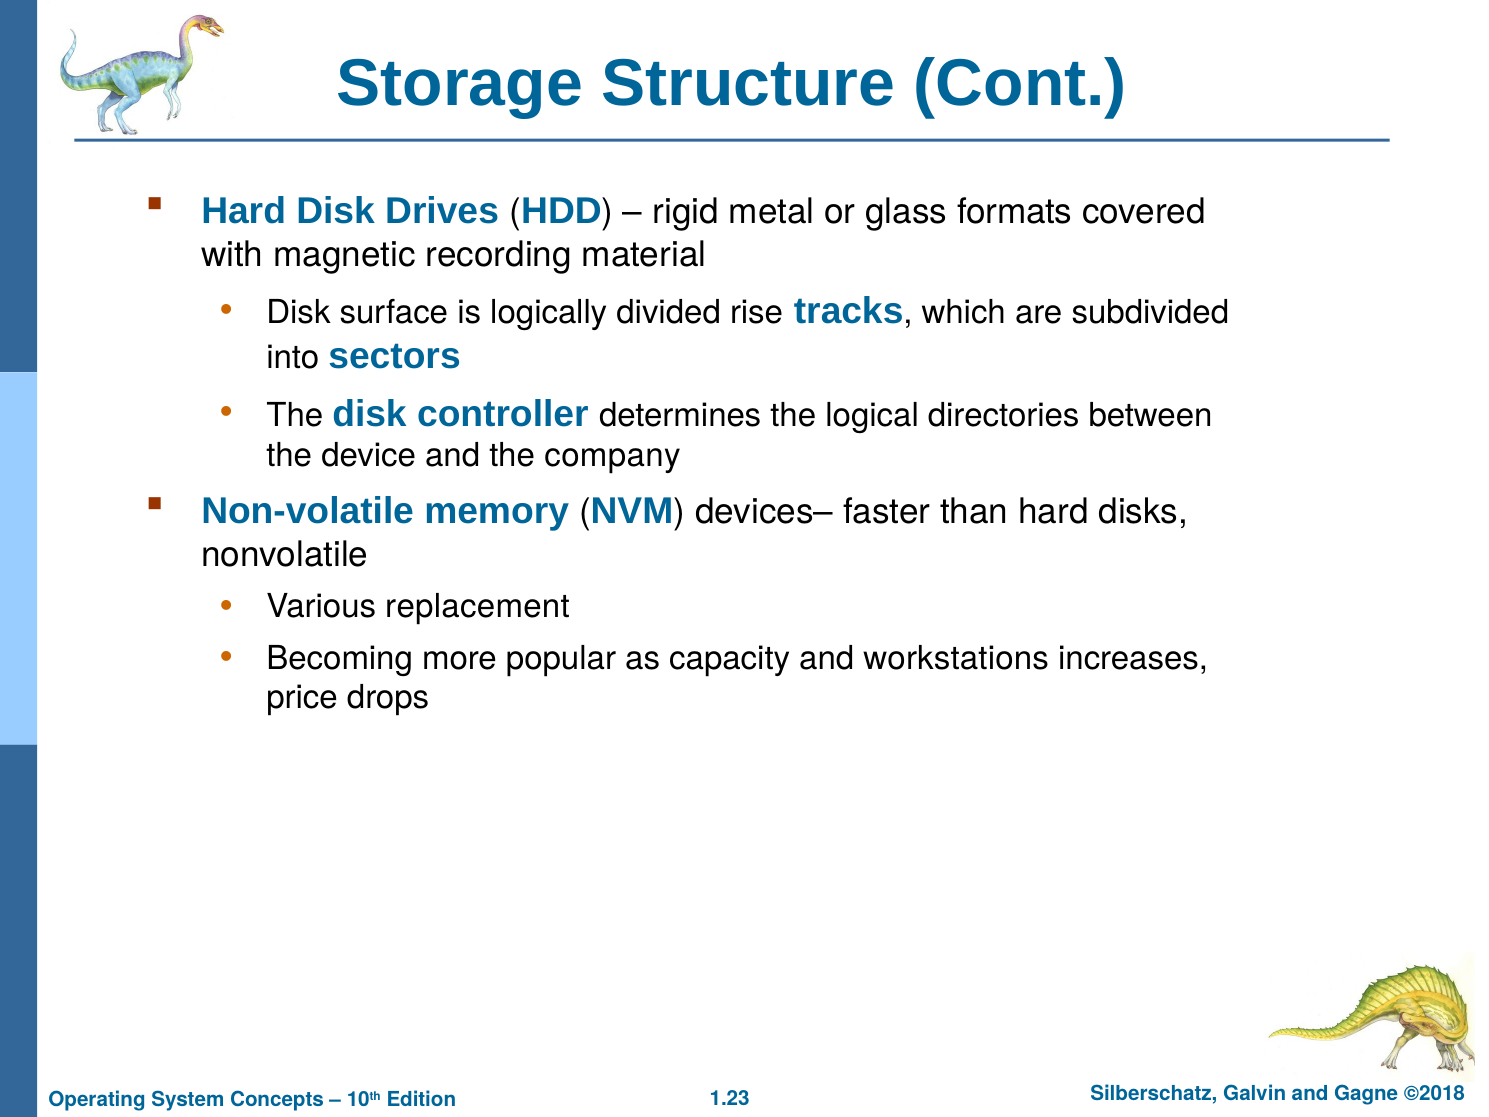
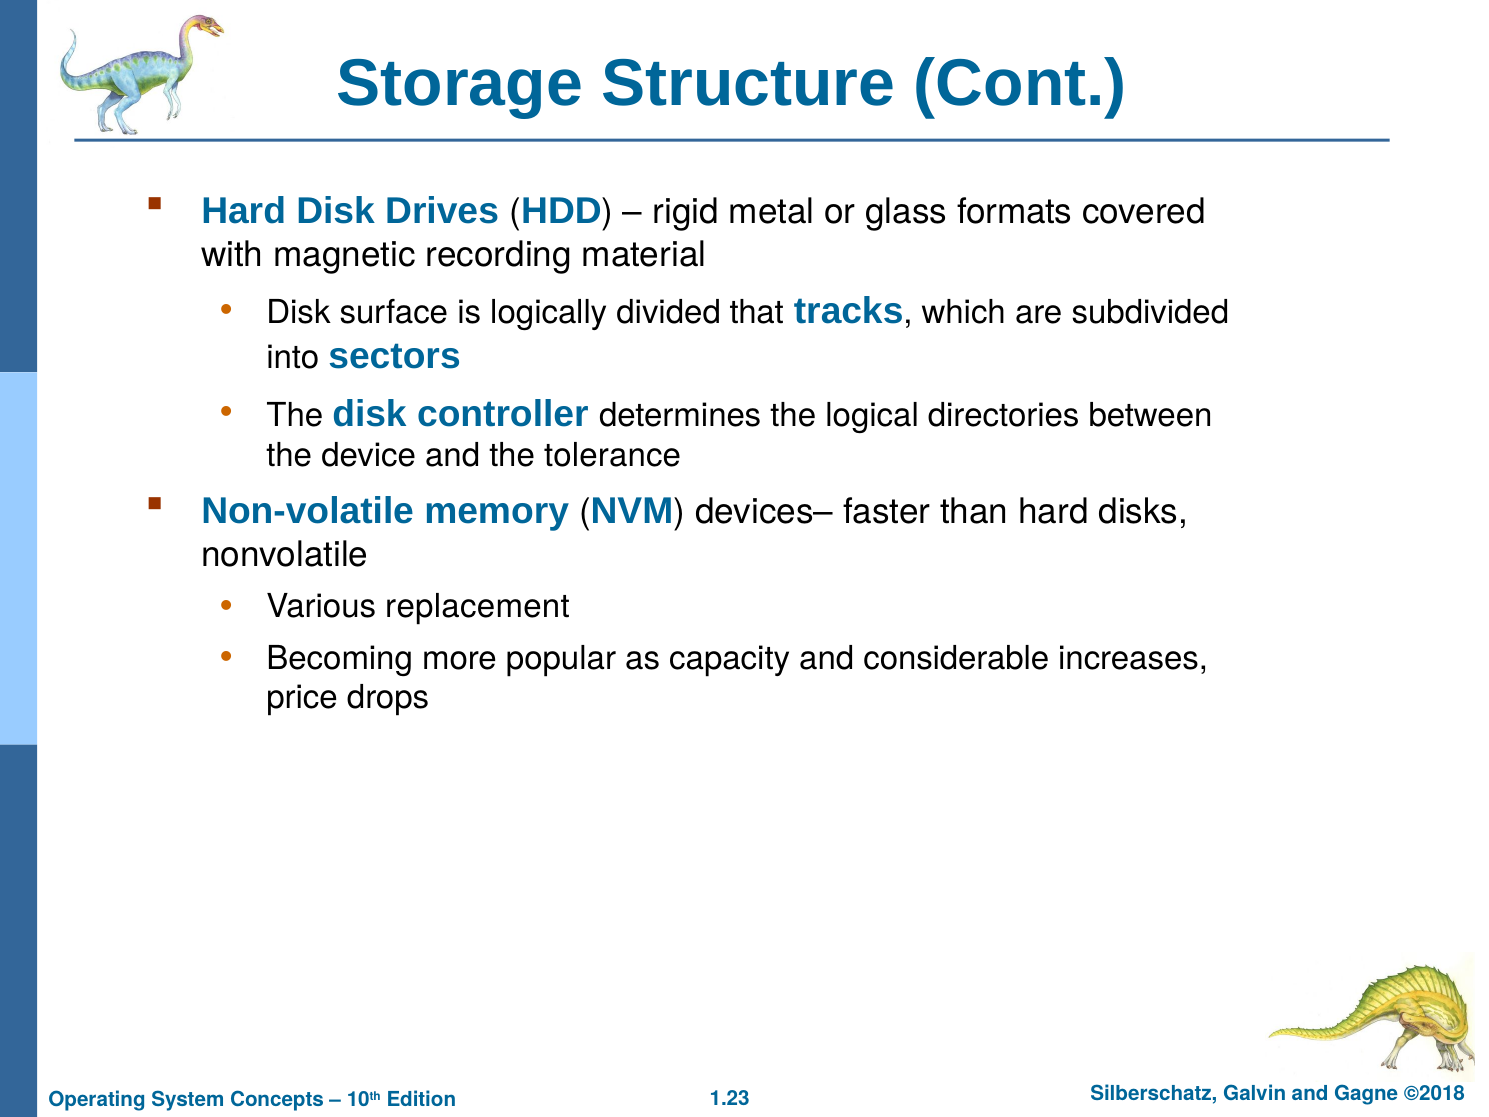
rise: rise -> that (757, 313)
company: company -> tolerance (613, 456)
workstations: workstations -> considerable (956, 658)
